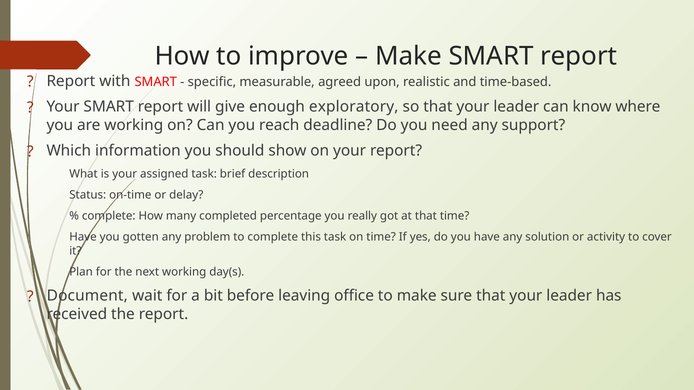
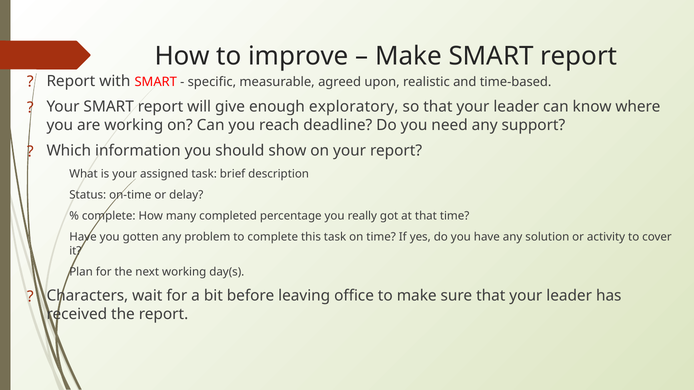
Document: Document -> Characters (87, 296)
